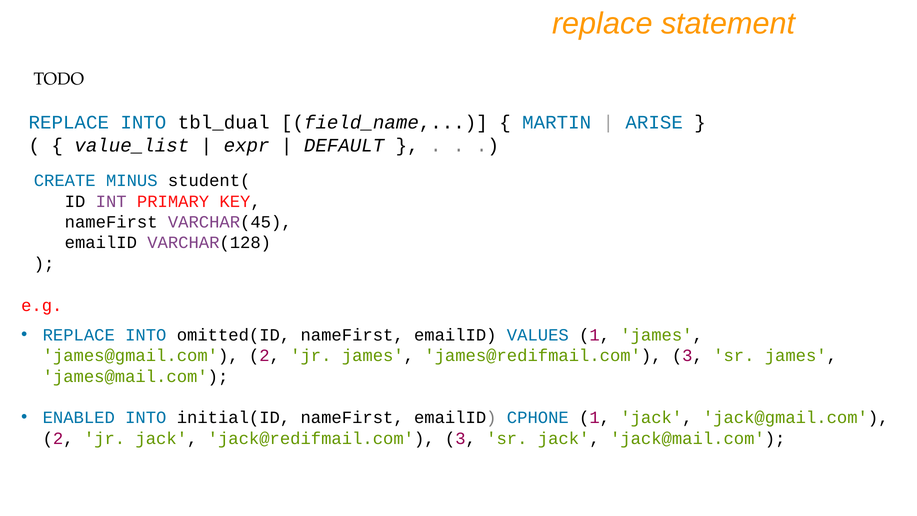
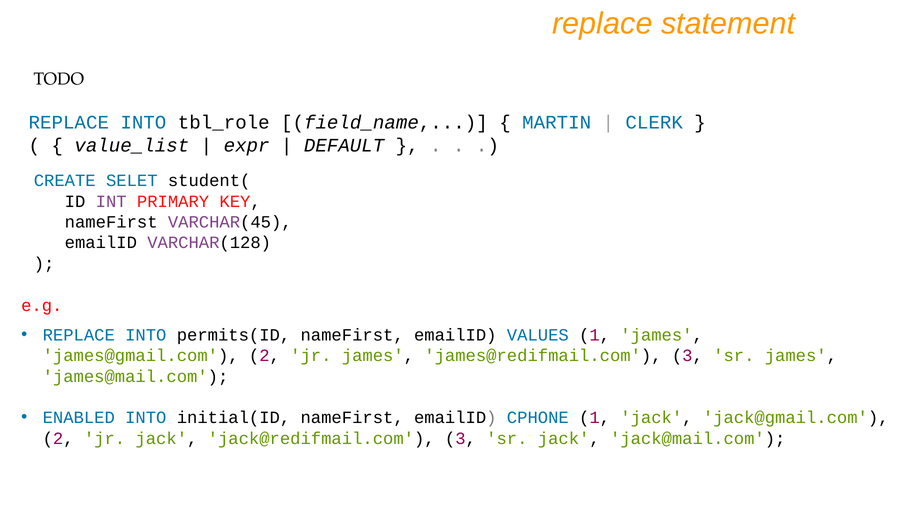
tbl_dual: tbl_dual -> tbl_role (224, 122)
ARISE: ARISE -> CLERK (654, 122)
MINUS: MINUS -> SELET (132, 181)
omitted(ID: omitted(ID -> permits(ID (233, 335)
